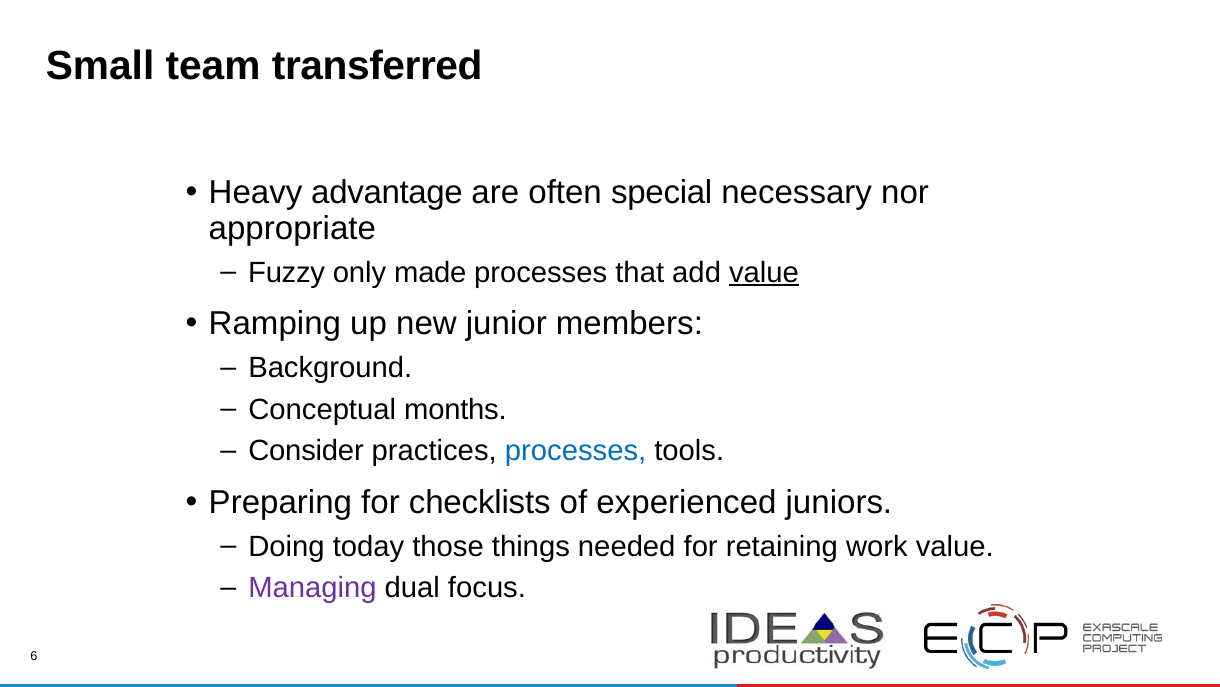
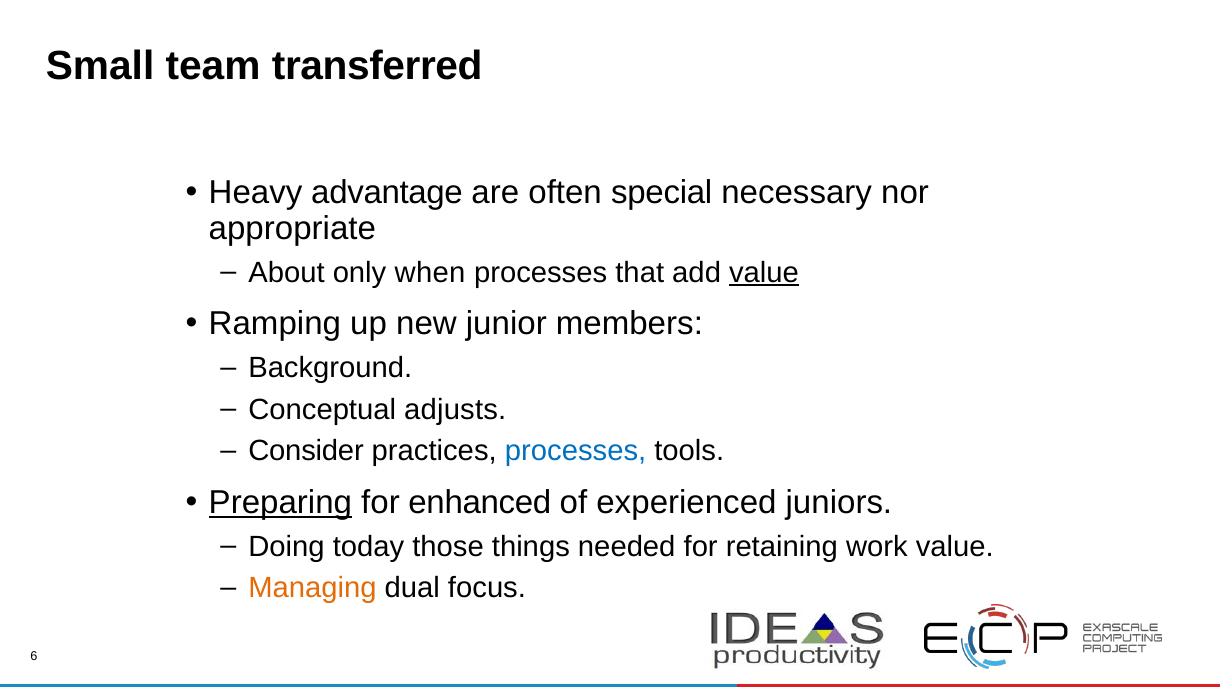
Fuzzy: Fuzzy -> About (286, 272)
made: made -> when (430, 272)
months: months -> adjusts (455, 409)
Preparing underline: none -> present (280, 502)
checklists: checklists -> enhanced (480, 502)
Managing colour: purple -> orange (312, 588)
